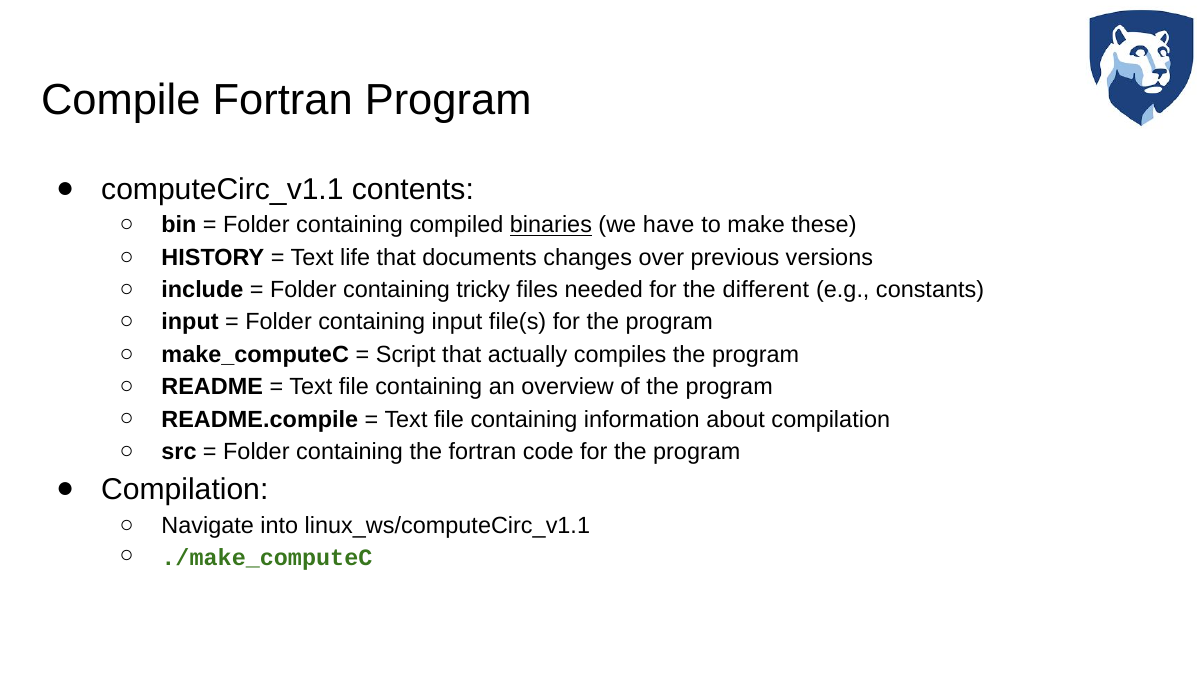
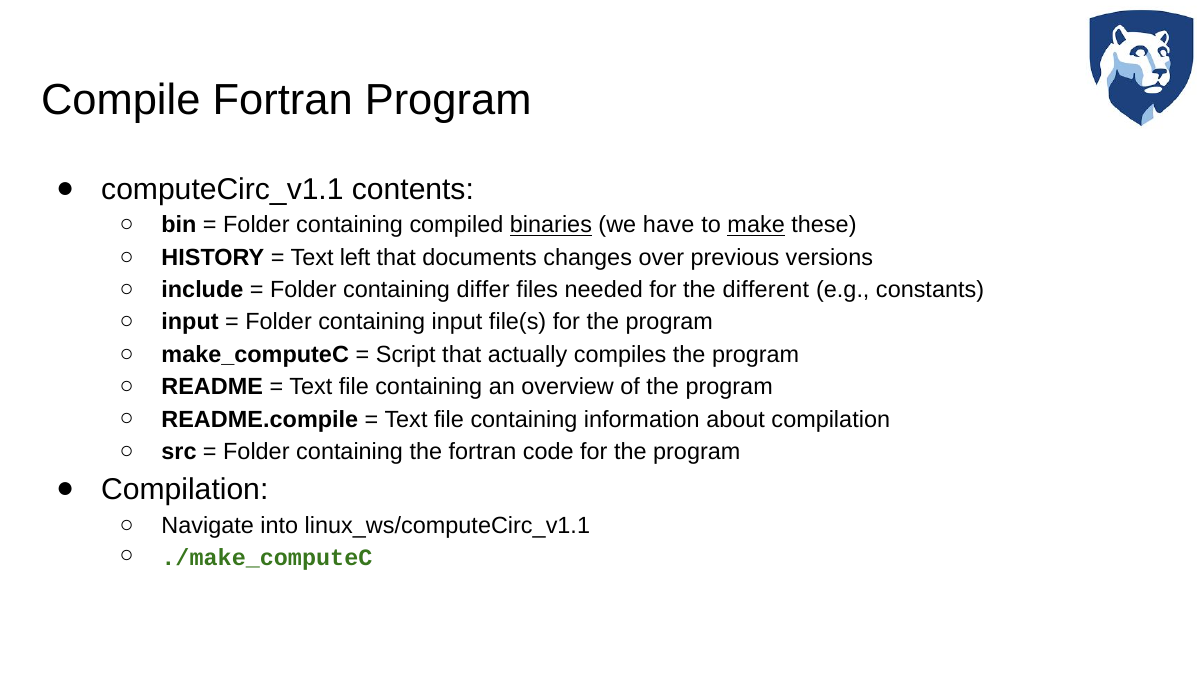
make underline: none -> present (756, 225)
life: life -> left (355, 258)
tricky: tricky -> differ (483, 290)
